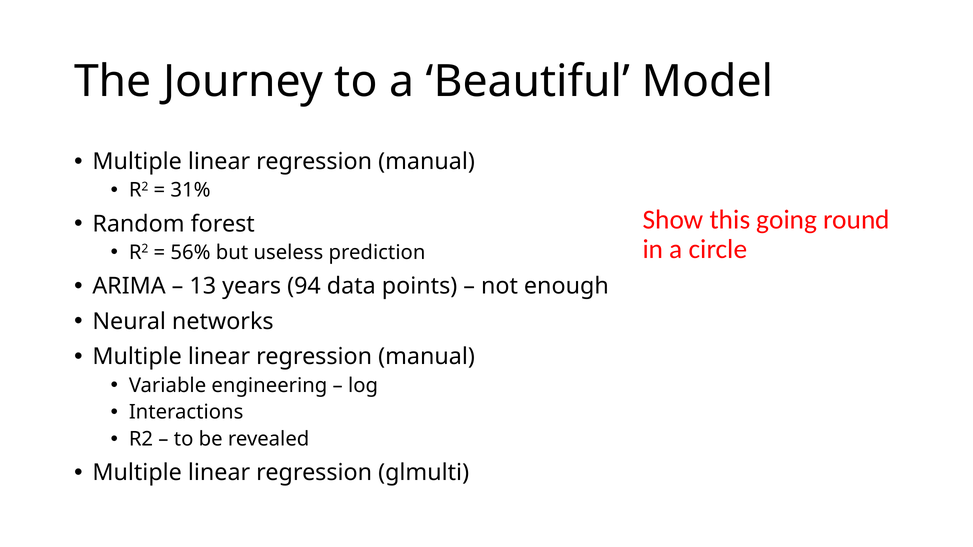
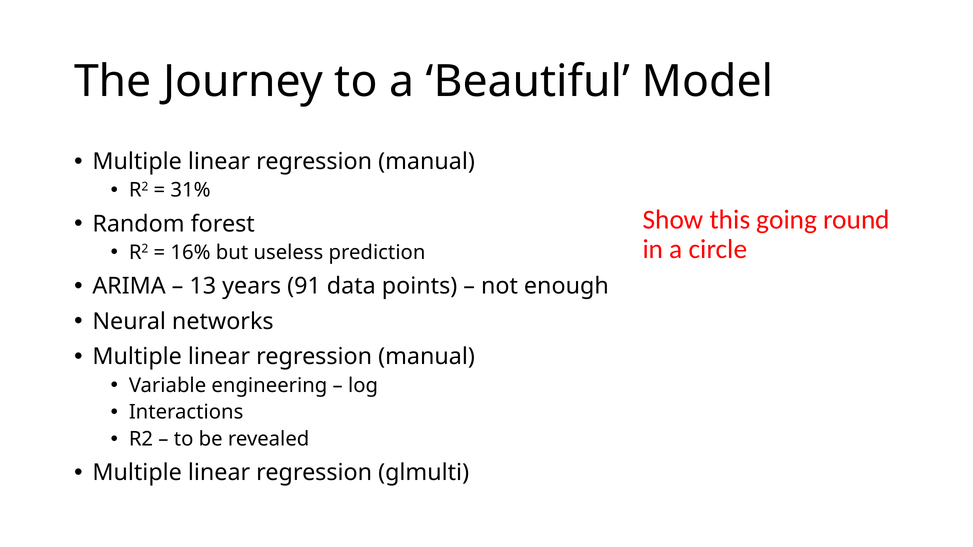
56%: 56% -> 16% (191, 253)
94: 94 -> 91 (304, 286)
